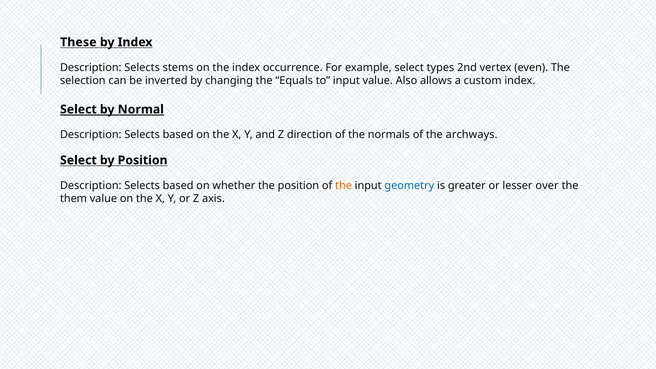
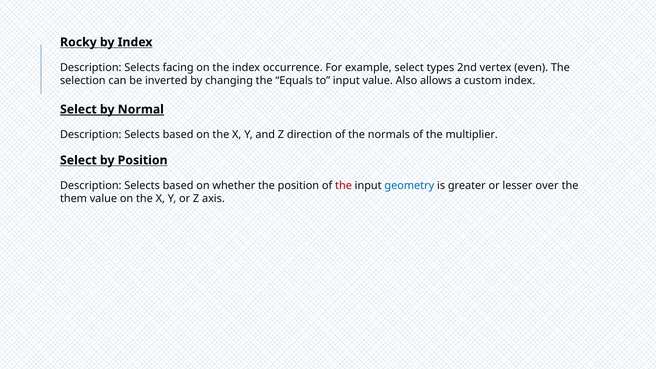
These: These -> Rocky (78, 42)
stems: stems -> facing (178, 68)
archways: archways -> multiplier (472, 135)
the colour: orange -> red (344, 186)
